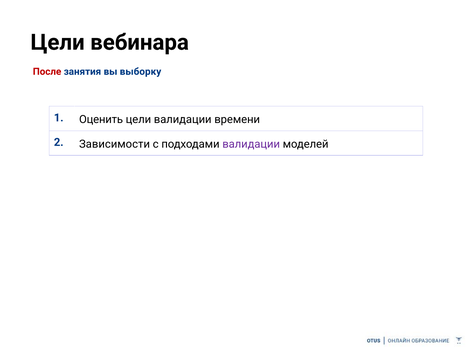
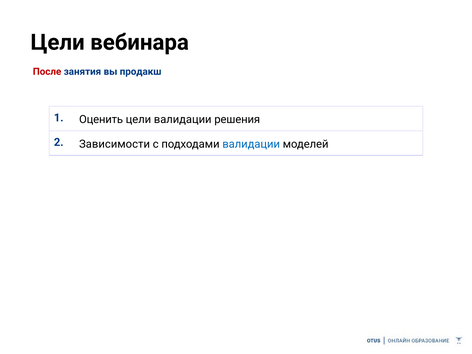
выборку: выборку -> продакш (141, 72)
времени: времени -> решения (237, 120)
валидации colour: purple -> blue (251, 144)
